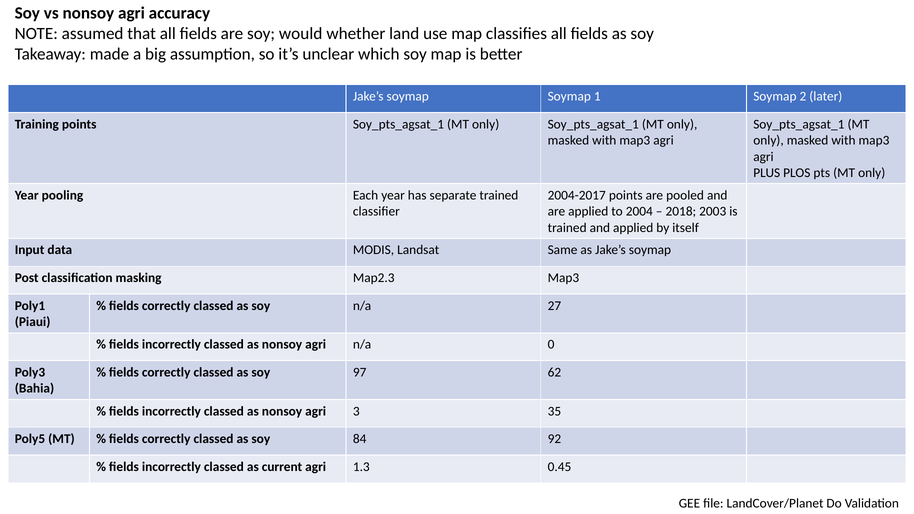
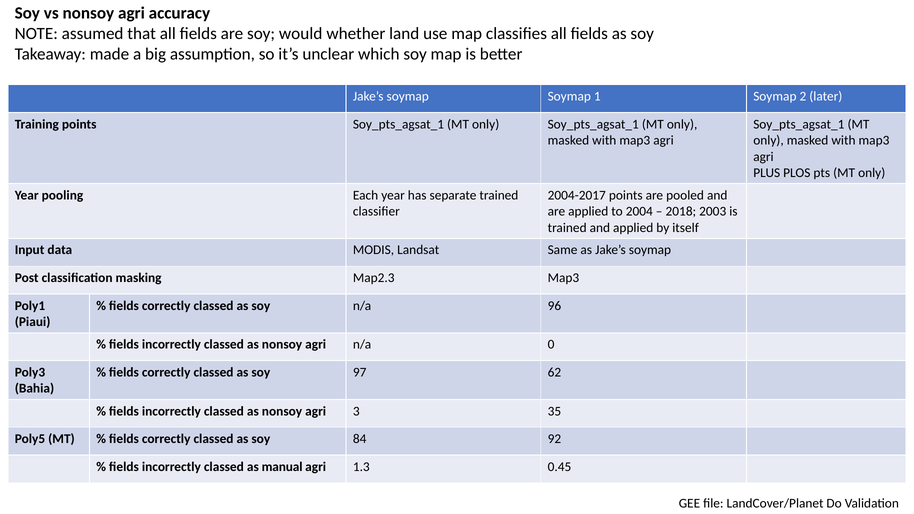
27: 27 -> 96 (554, 306)
current: current -> manual (282, 467)
